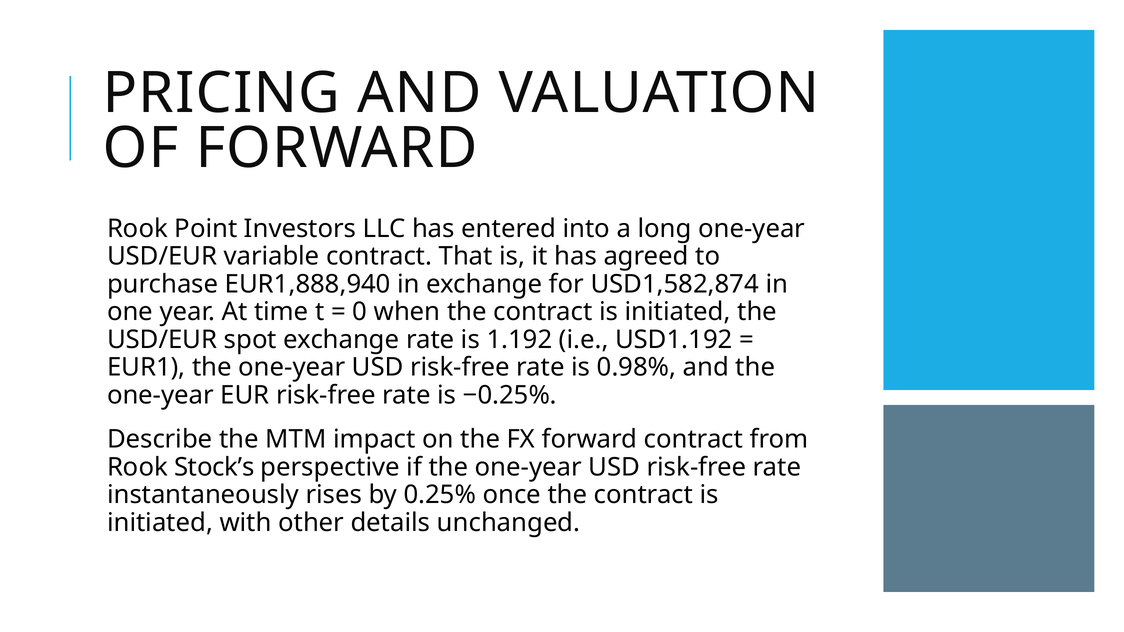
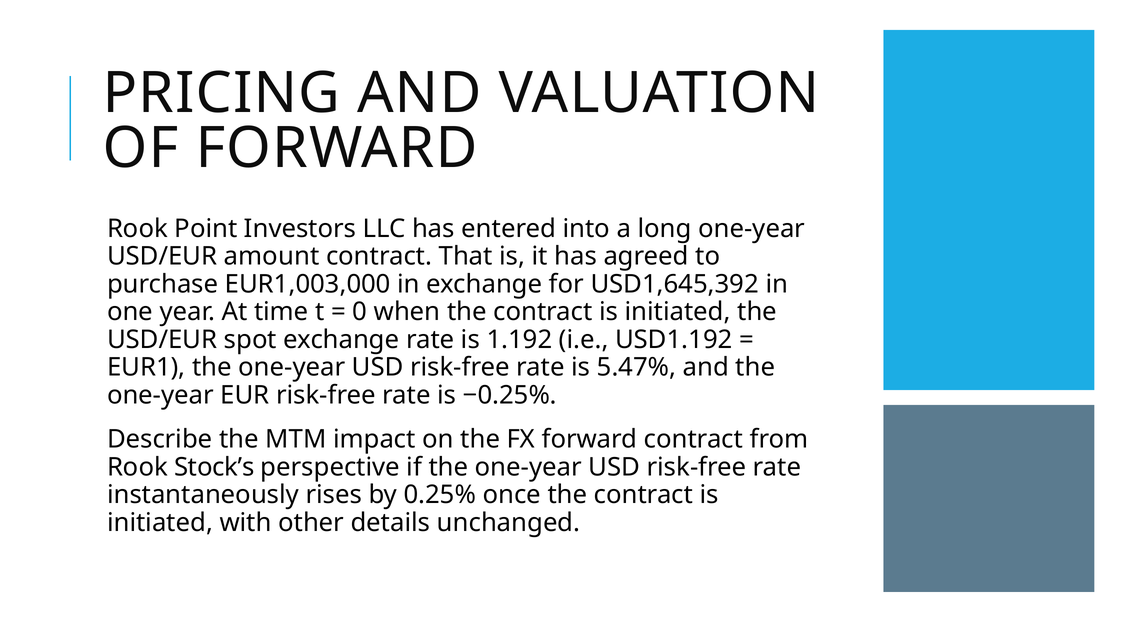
variable: variable -> amount (272, 256)
EUR1,888,940: EUR1,888,940 -> EUR1,003,000 (308, 284)
USD1,582,874: USD1,582,874 -> USD1,645,392 (675, 284)
0.98%: 0.98% -> 5.47% (637, 368)
